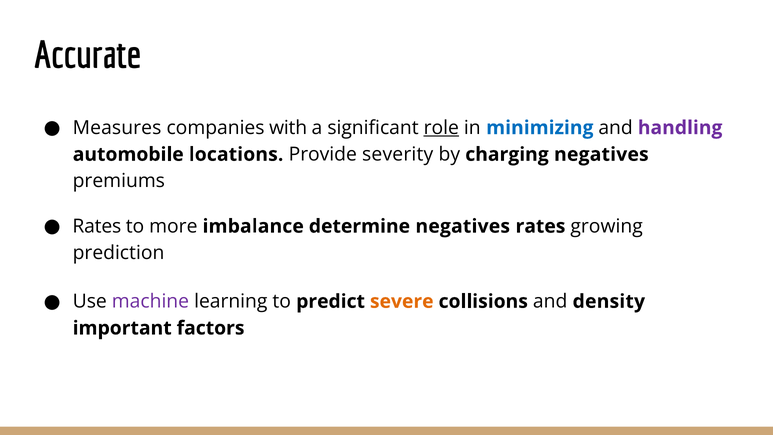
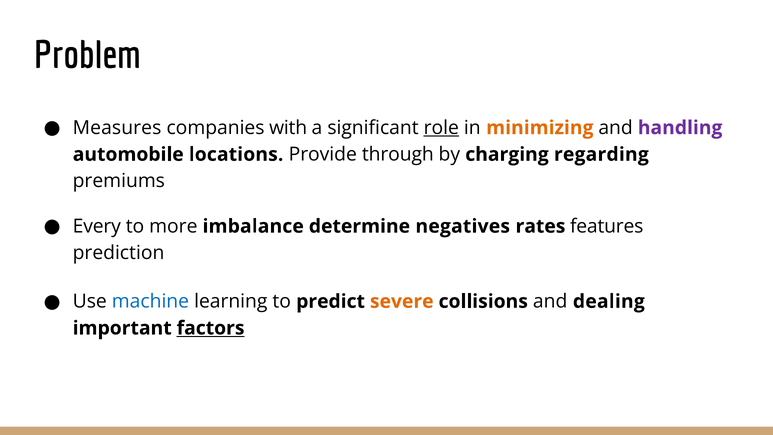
Accurate: Accurate -> Problem (88, 55)
minimizing colour: blue -> orange (540, 128)
severity: severity -> through (398, 154)
charging negatives: negatives -> regarding (601, 154)
Rates: Rates -> Every (97, 226)
growing: growing -> features (607, 226)
machine colour: purple -> blue (150, 301)
density: density -> dealing (609, 301)
factors underline: none -> present (211, 328)
